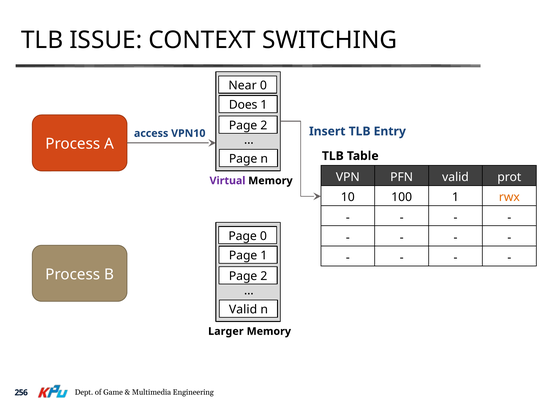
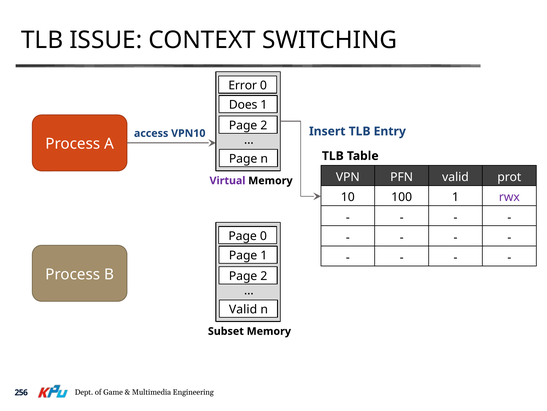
Near: Near -> Error (243, 85)
rwx colour: orange -> purple (509, 197)
Larger: Larger -> Subset (226, 331)
